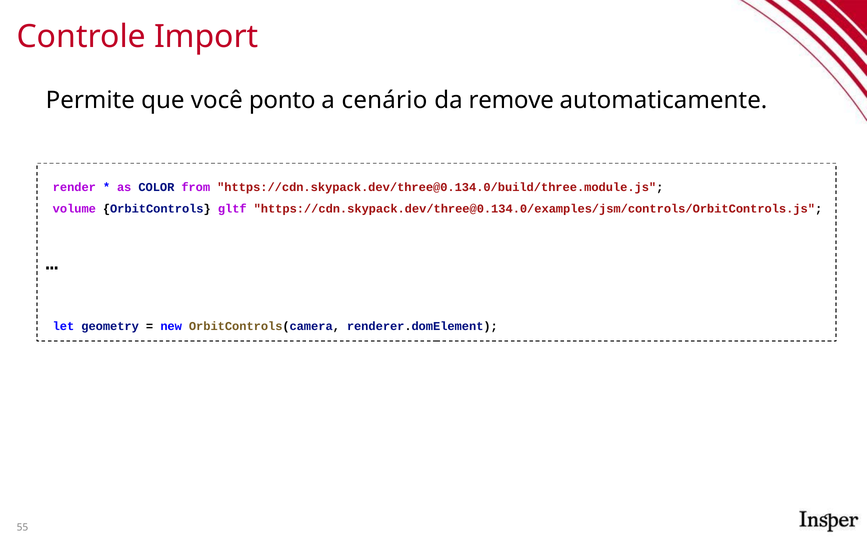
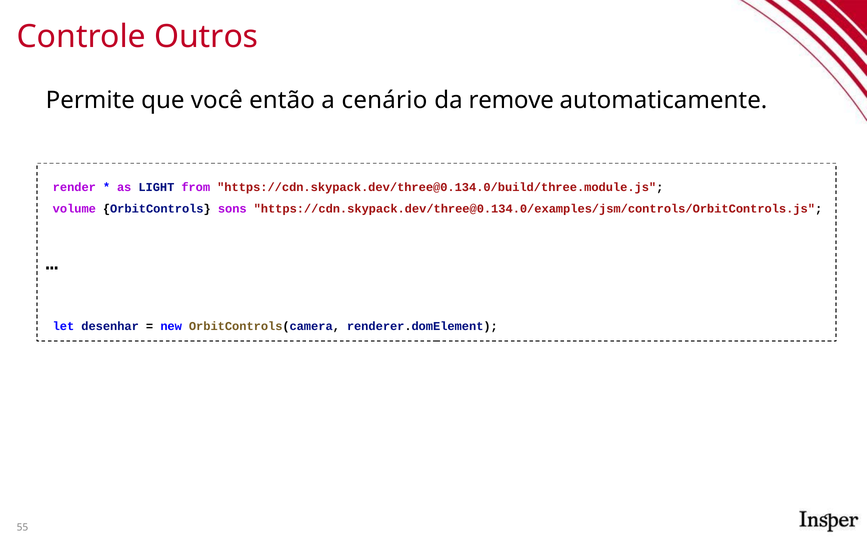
Import: Import -> Outros (206, 37)
ponto: ponto -> então (282, 100)
COLOR: COLOR -> LIGHT (156, 187)
gltf: gltf -> sons (232, 209)
geometry: geometry -> desenhar (110, 326)
